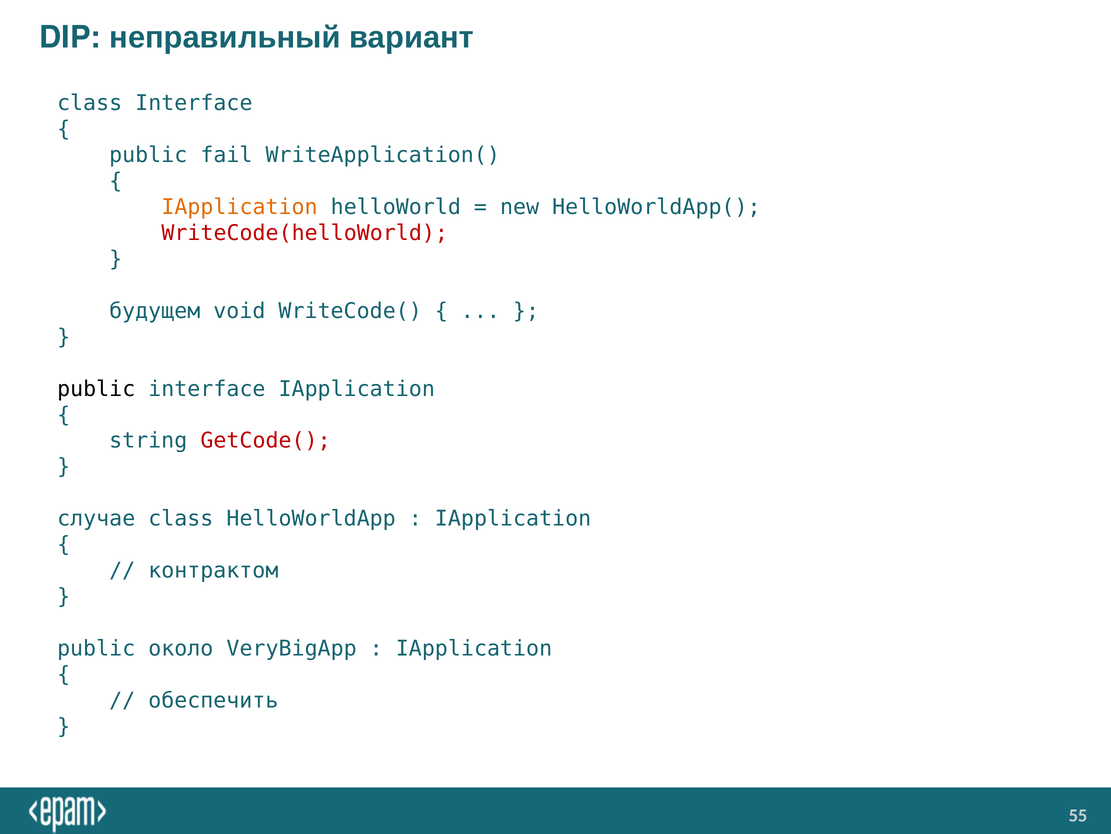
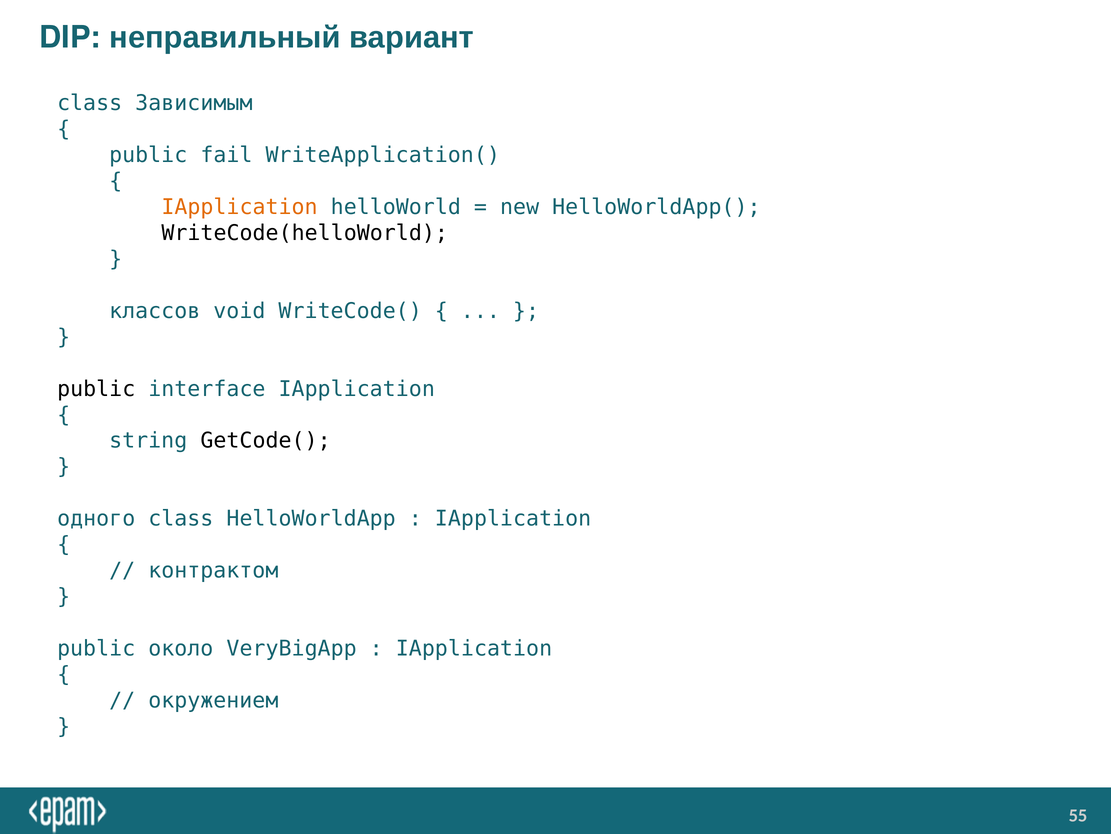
class Interface: Interface -> Зависимым (194, 103)
WriteCode(helloWorld colour: red -> black (305, 233)
будущем: будущем -> классов (155, 311)
GetCode( colour: red -> black (266, 440)
случае: случае -> одного (96, 518)
обеспечить: обеспечить -> окружением (213, 700)
